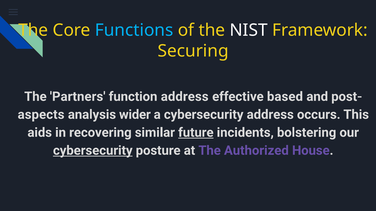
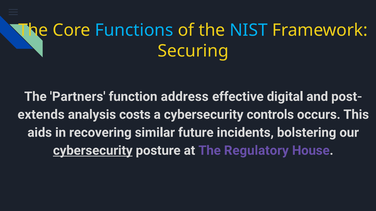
NIST colour: white -> light blue (249, 30)
based: based -> digital (285, 97)
aspects: aspects -> extends (41, 115)
wider: wider -> costs (135, 115)
cybersecurity address: address -> controls (270, 115)
future underline: present -> none (196, 133)
Authorized: Authorized -> Regulatory (256, 151)
